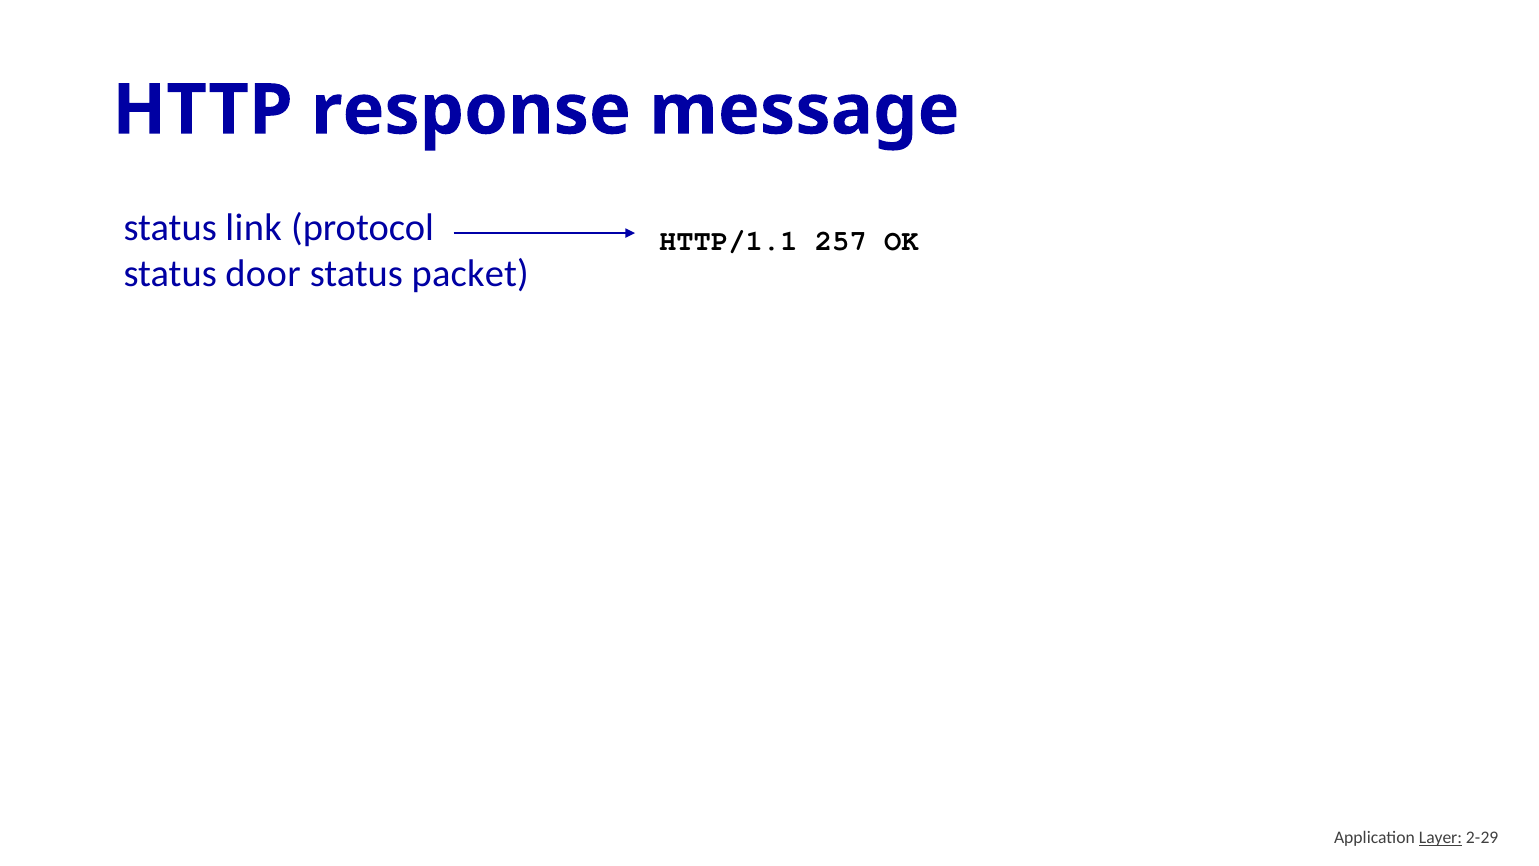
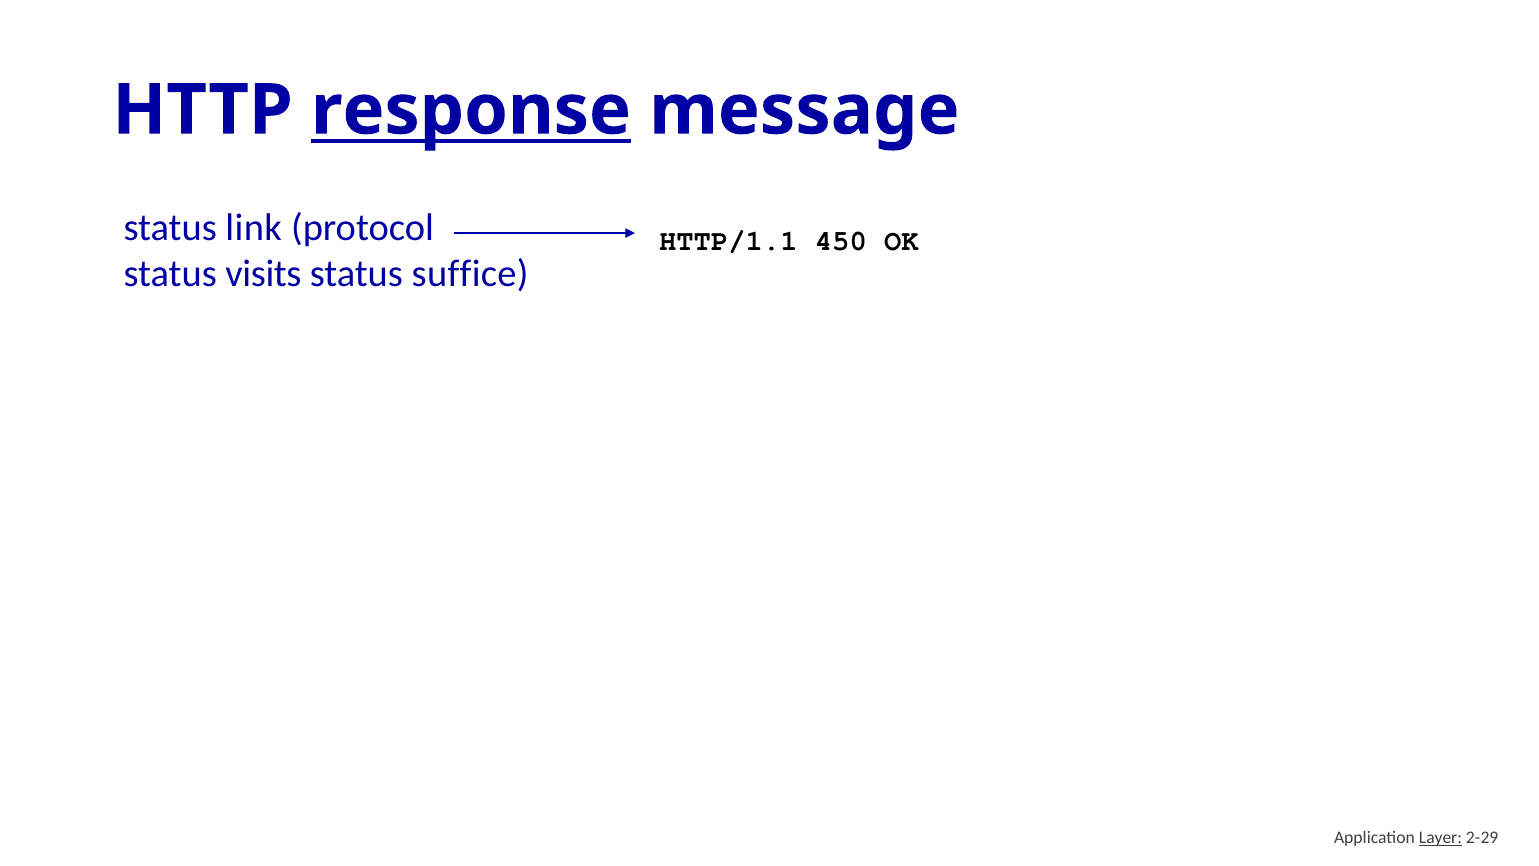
response underline: none -> present (471, 110)
257: 257 -> 450 (841, 241)
door: door -> visits (263, 274)
packet: packet -> suffice (470, 274)
